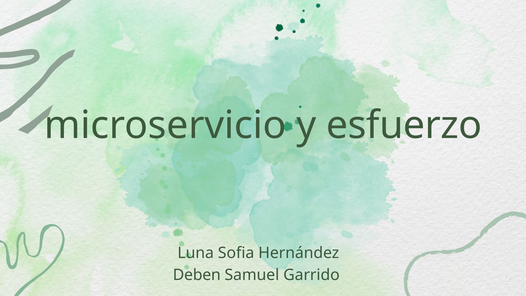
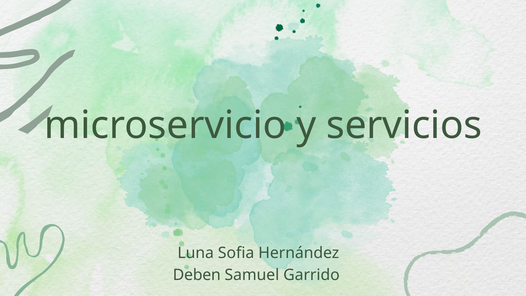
esfuerzo: esfuerzo -> servicios (404, 125)
